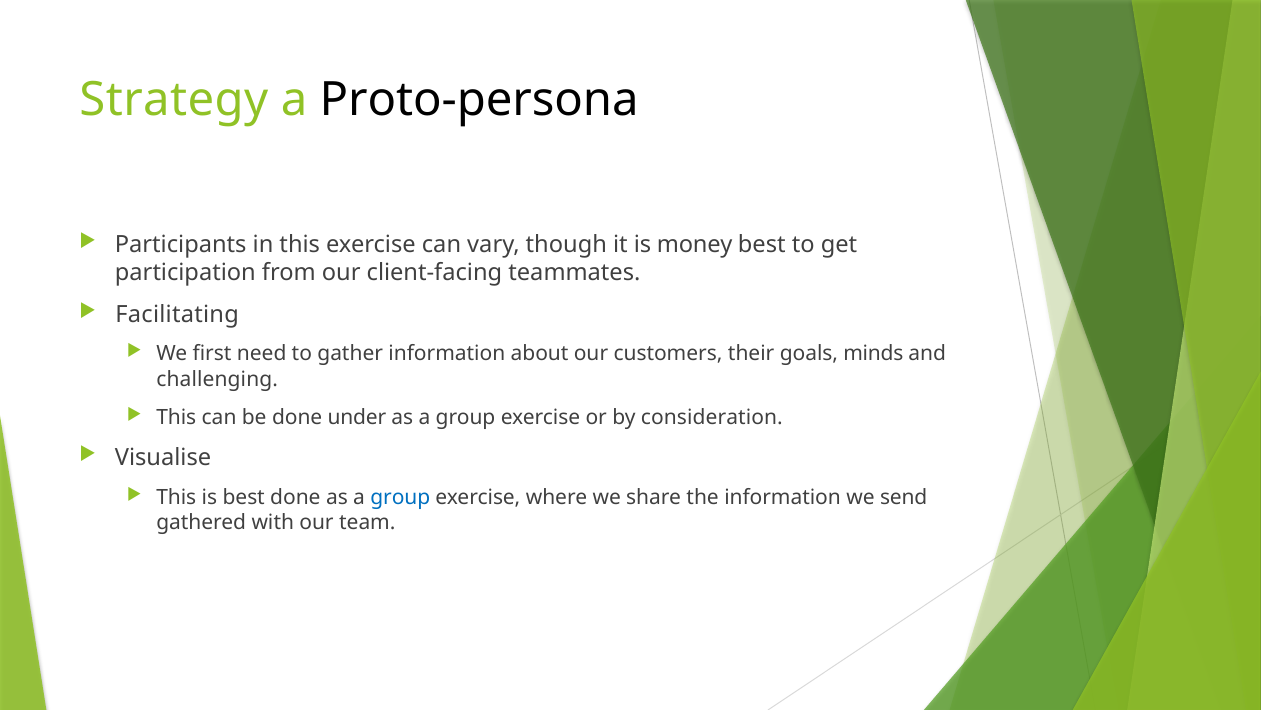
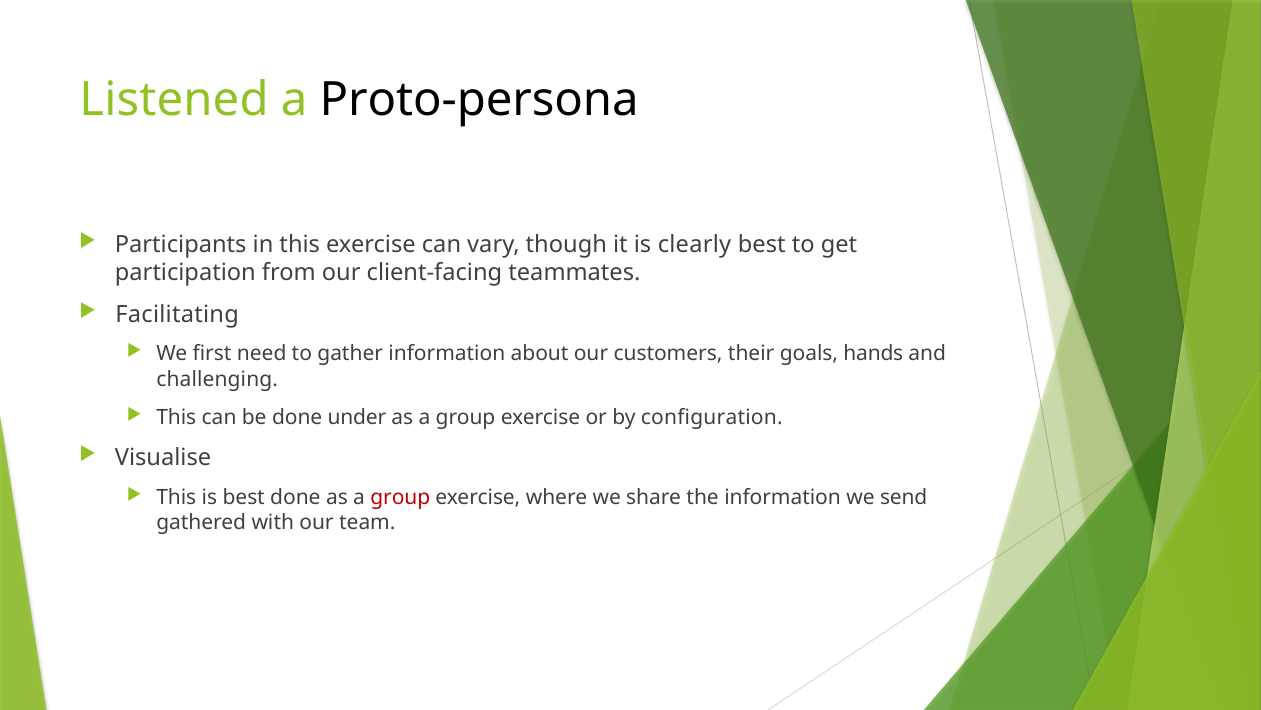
Strategy: Strategy -> Listened (174, 99)
money: money -> clearly (694, 244)
minds: minds -> hands (873, 354)
consideration: consideration -> configuration (712, 417)
group colour: blue -> red (400, 497)
